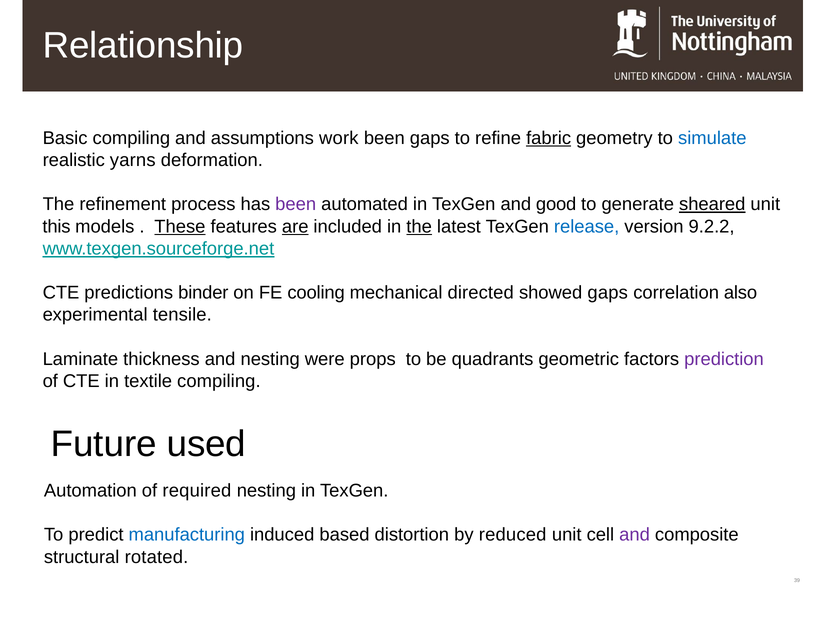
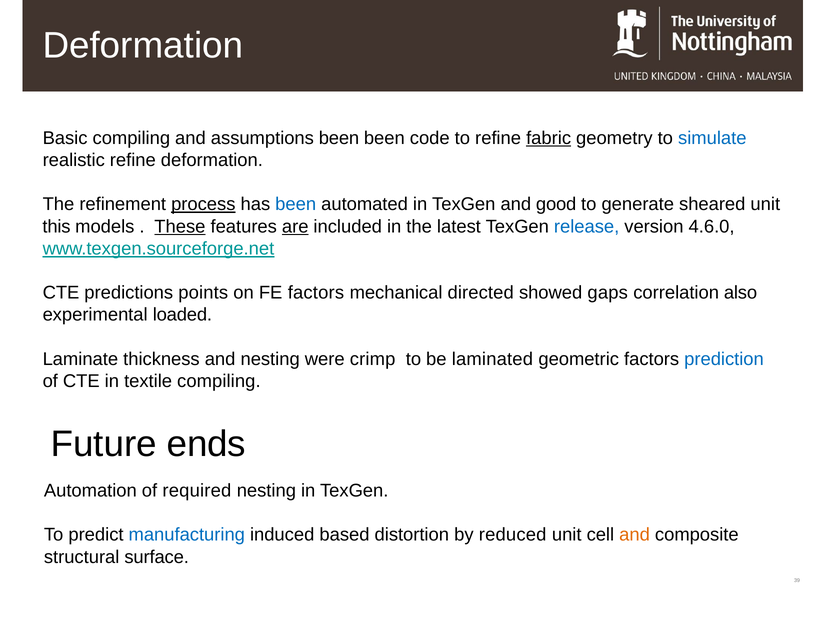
Relationship: Relationship -> Deformation (143, 46)
assumptions work: work -> been (339, 138)
been gaps: gaps -> code (430, 138)
realistic yarns: yarns -> refine (133, 160)
process underline: none -> present (203, 204)
been colour: purple -> blue (296, 204)
sheared underline: present -> none (712, 204)
the underline: present -> none (419, 226)
9.2.2: 9.2.2 -> 4.6.0 (712, 226)
binder: binder -> points (203, 293)
FE cooling: cooling -> factors (316, 293)
tensile: tensile -> loaded (182, 315)
props: props -> crimp (373, 359)
quadrants: quadrants -> laminated (492, 359)
prediction colour: purple -> blue (724, 359)
used: used -> ends (206, 444)
and colour: purple -> orange (635, 535)
rotated: rotated -> surface (157, 557)
